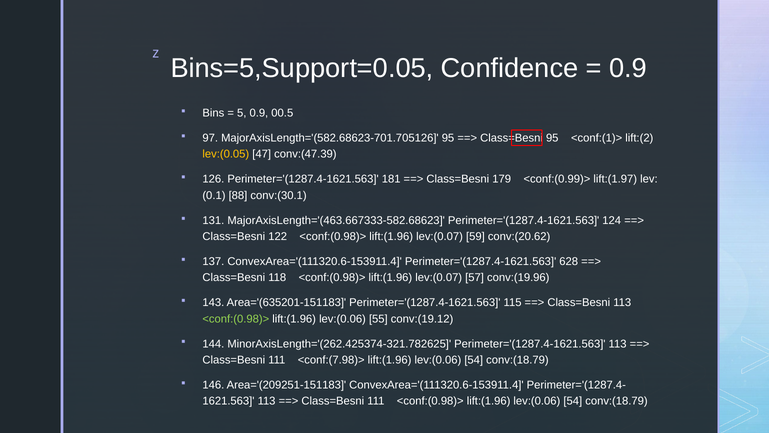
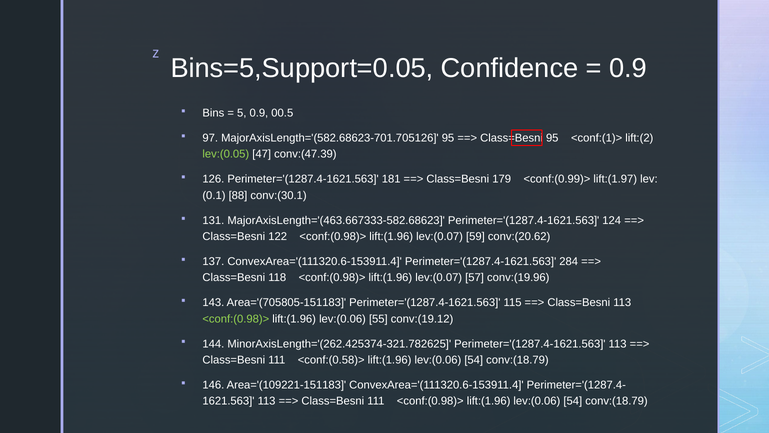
lev:(0.05 colour: yellow -> light green (226, 154)
628: 628 -> 284 (569, 261)
Area='(635201-151183: Area='(635201-151183 -> Area='(705805-151183 (286, 302)
<conf:(7.98)>: <conf:(7.98)> -> <conf:(0.58)> (331, 360)
Area='(209251-151183: Area='(209251-151183 -> Area='(109221-151183 (286, 385)
